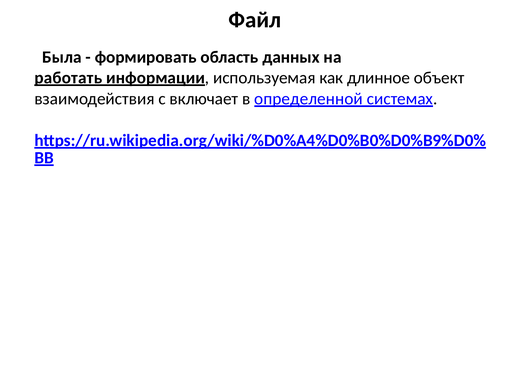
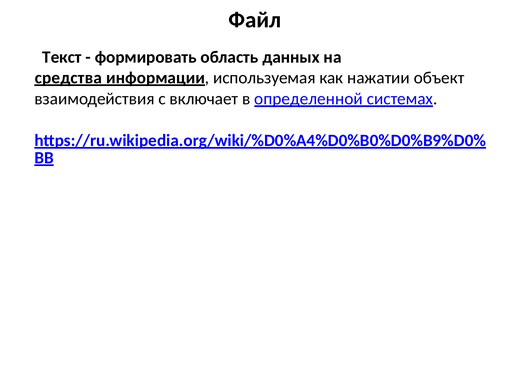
Была: Была -> Текст (62, 57)
работать: работать -> средства (68, 78)
длинное: длинное -> нажатии (379, 78)
